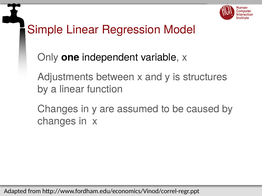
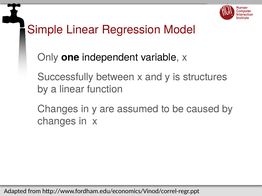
Adjustments: Adjustments -> Successfully (66, 77)
